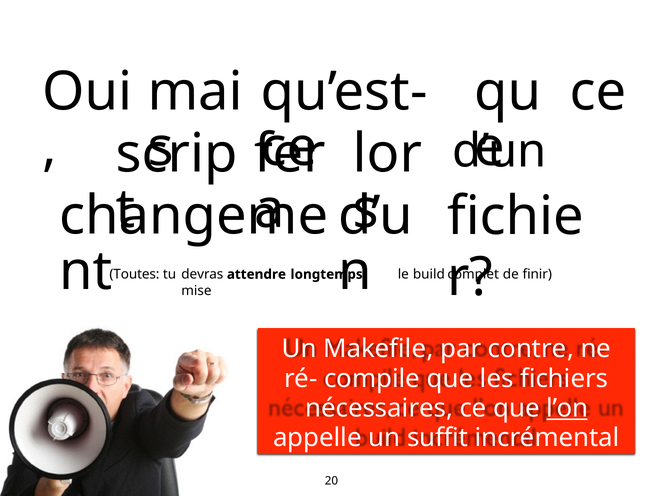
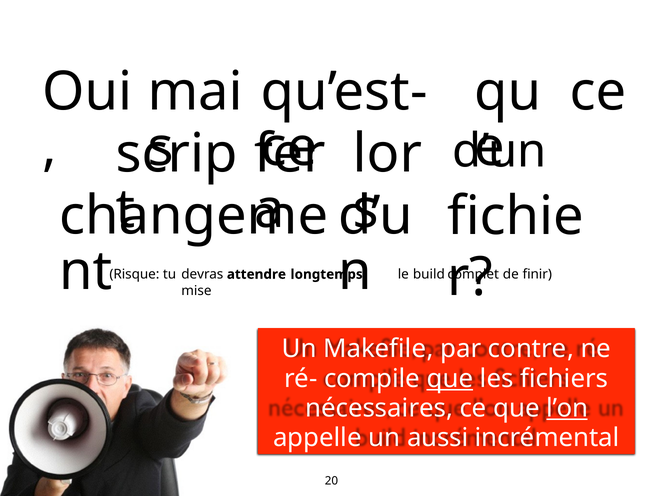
Toutes: Toutes -> Risque (134, 275)
que underline: none -> present (450, 379)
suffit: suffit -> aussi (438, 438)
